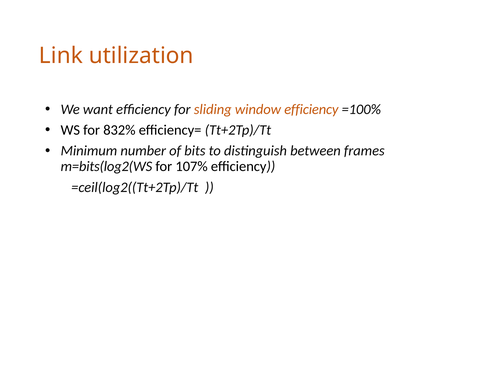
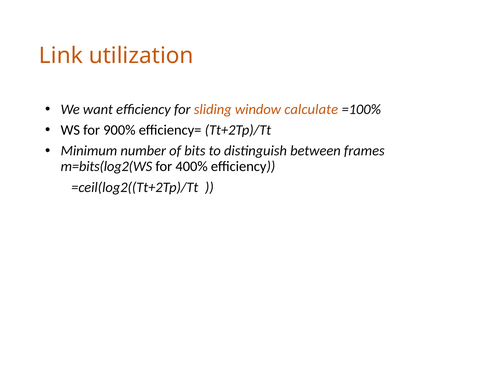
window efficiency: efficiency -> calculate (311, 109)
832%: 832% -> 900% (119, 130)
107%: 107% -> 400% (192, 166)
